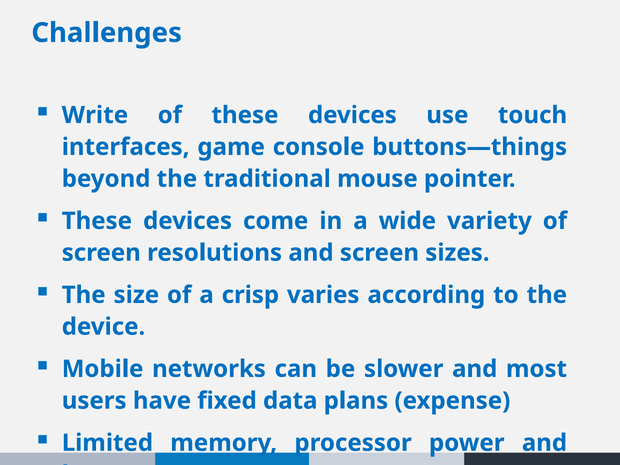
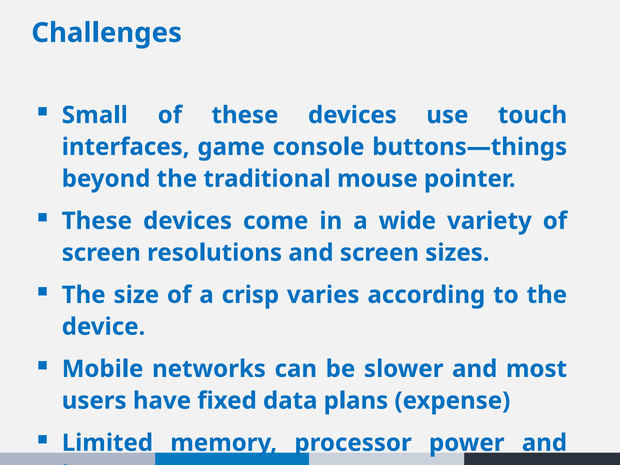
Write: Write -> Small (95, 115)
